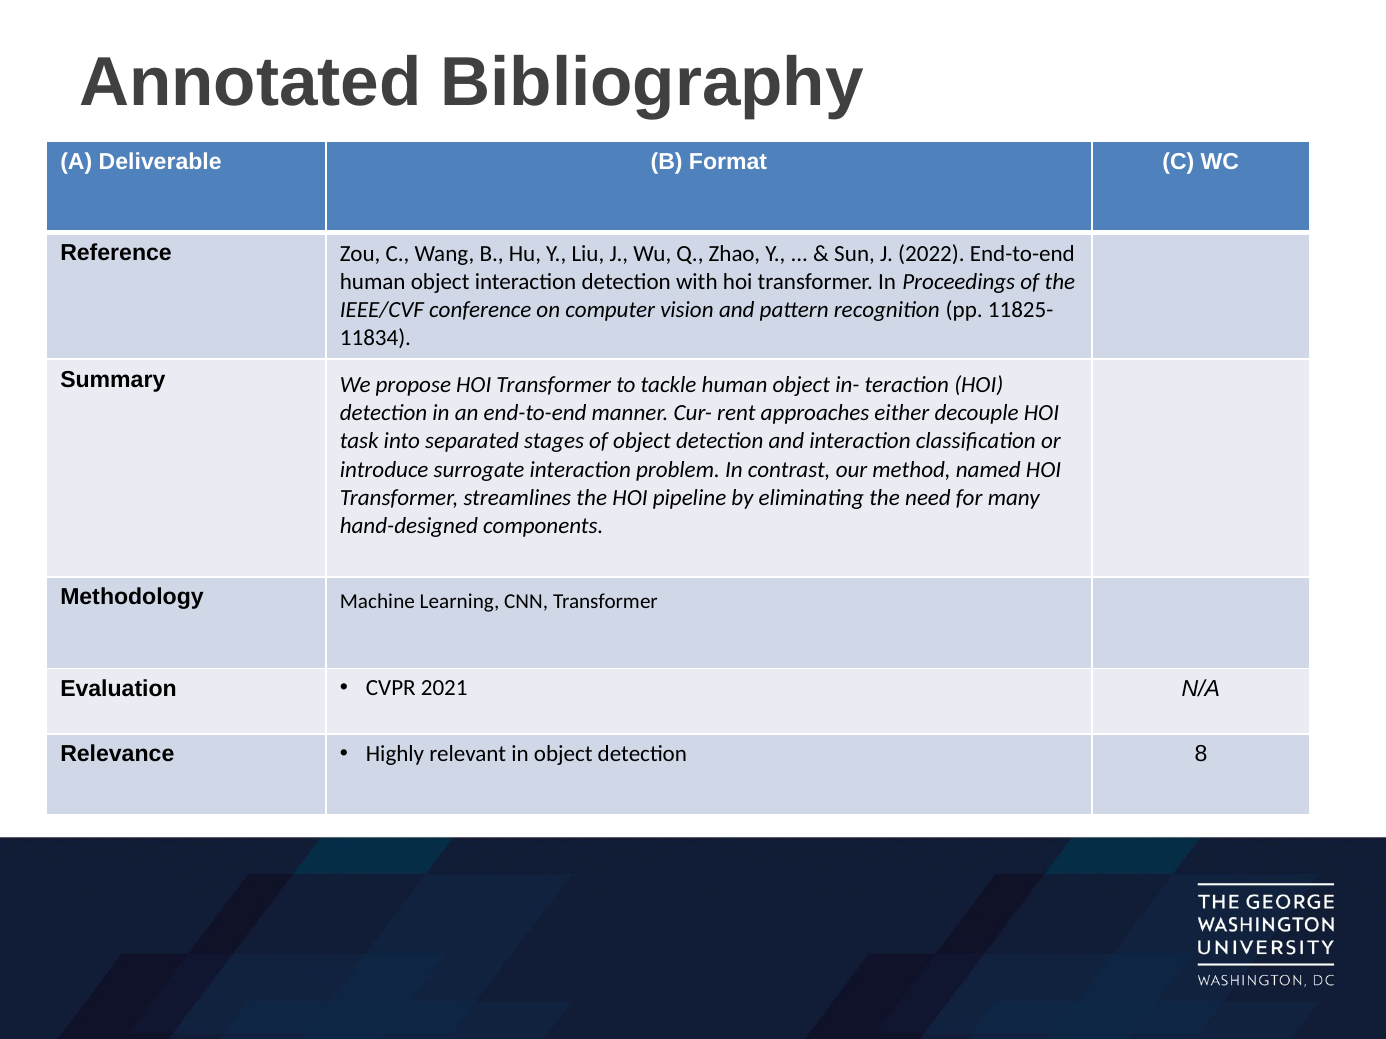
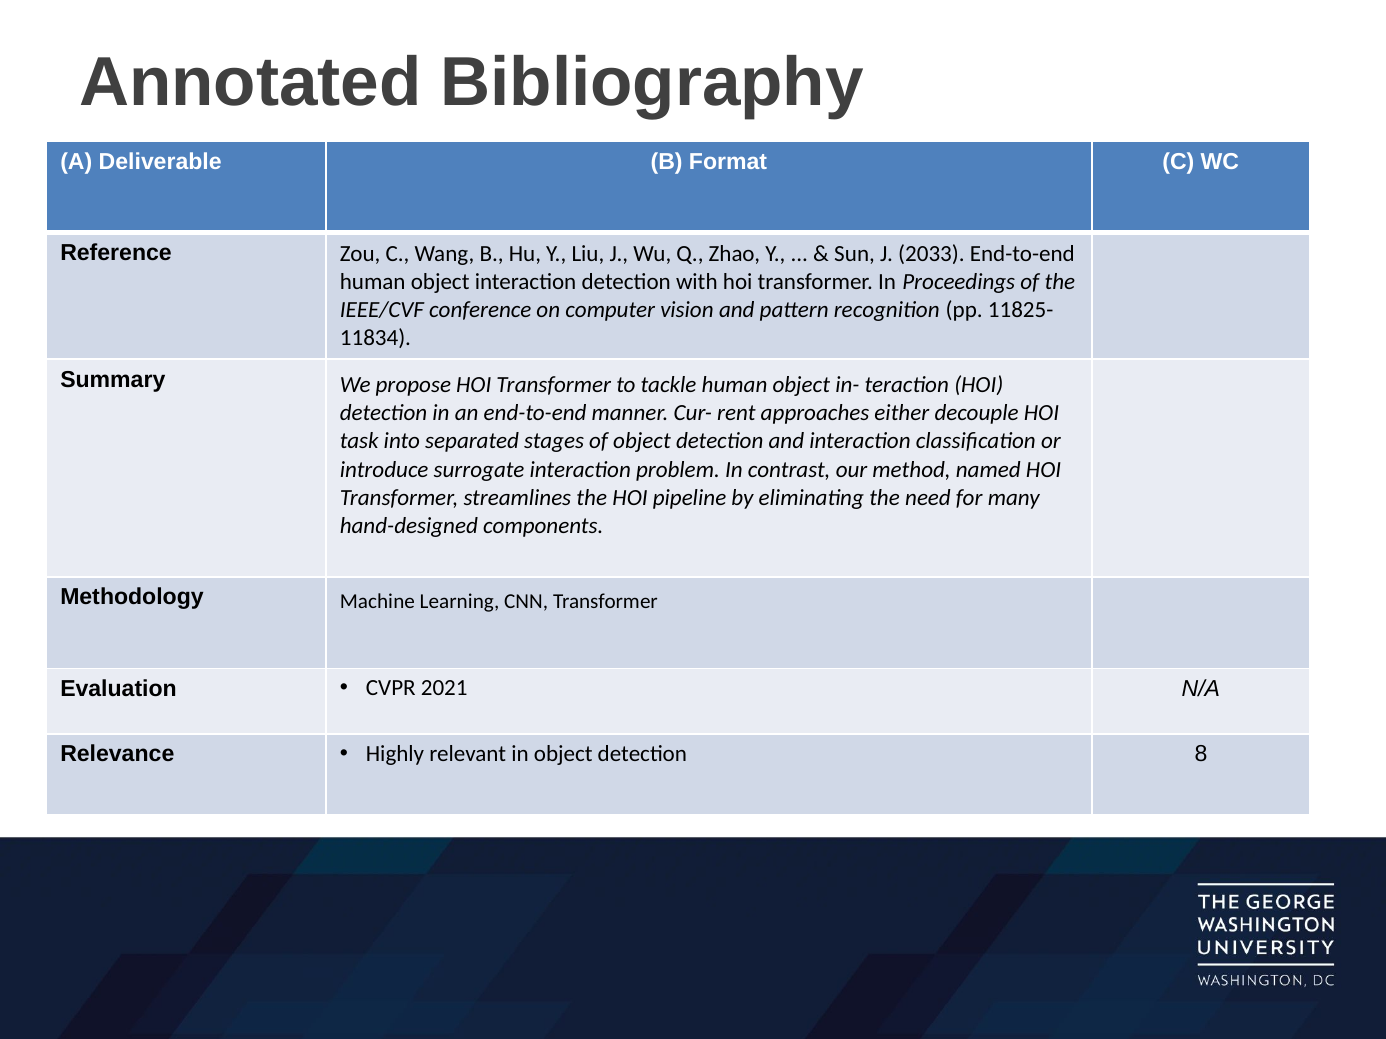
2022: 2022 -> 2033 (931, 254)
